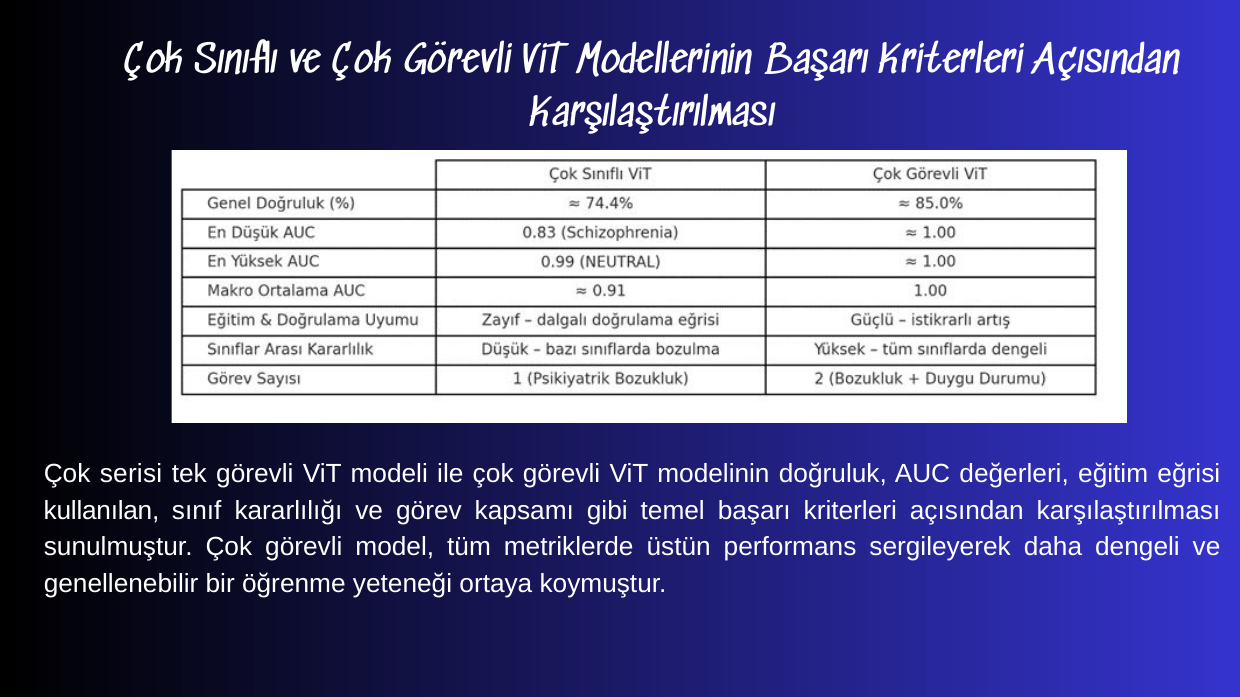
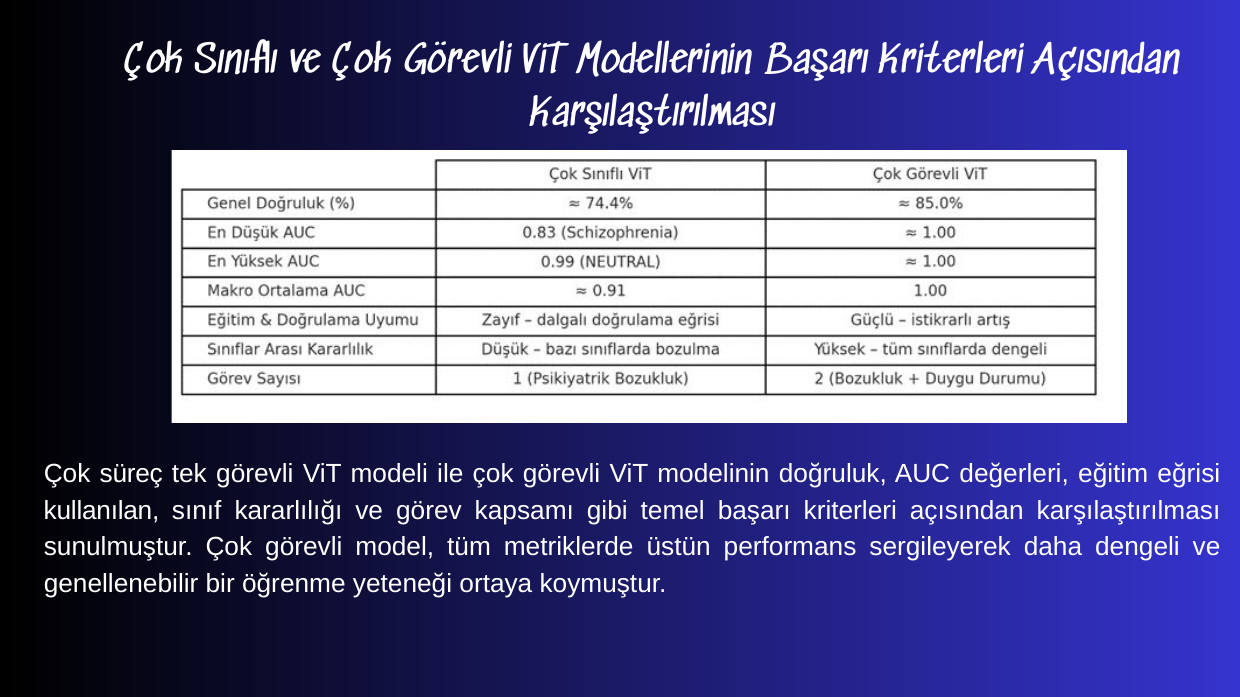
serisi: serisi -> süreç (131, 474)
